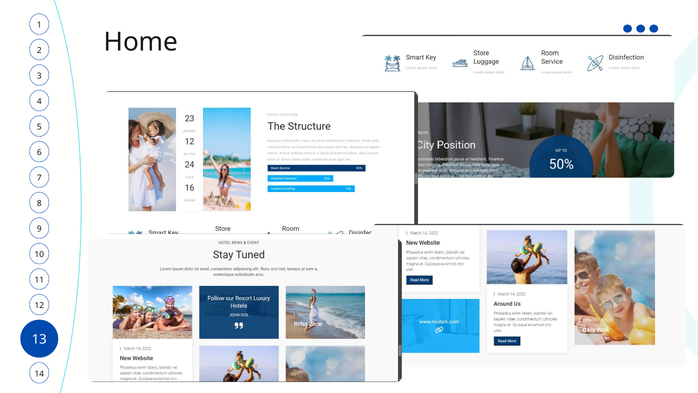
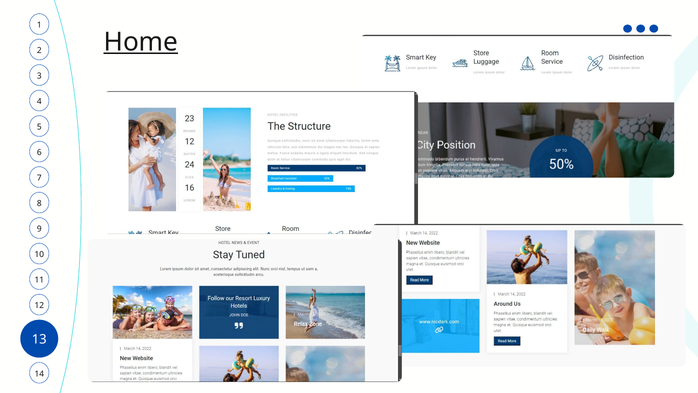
Home underline: none -> present (141, 42)
